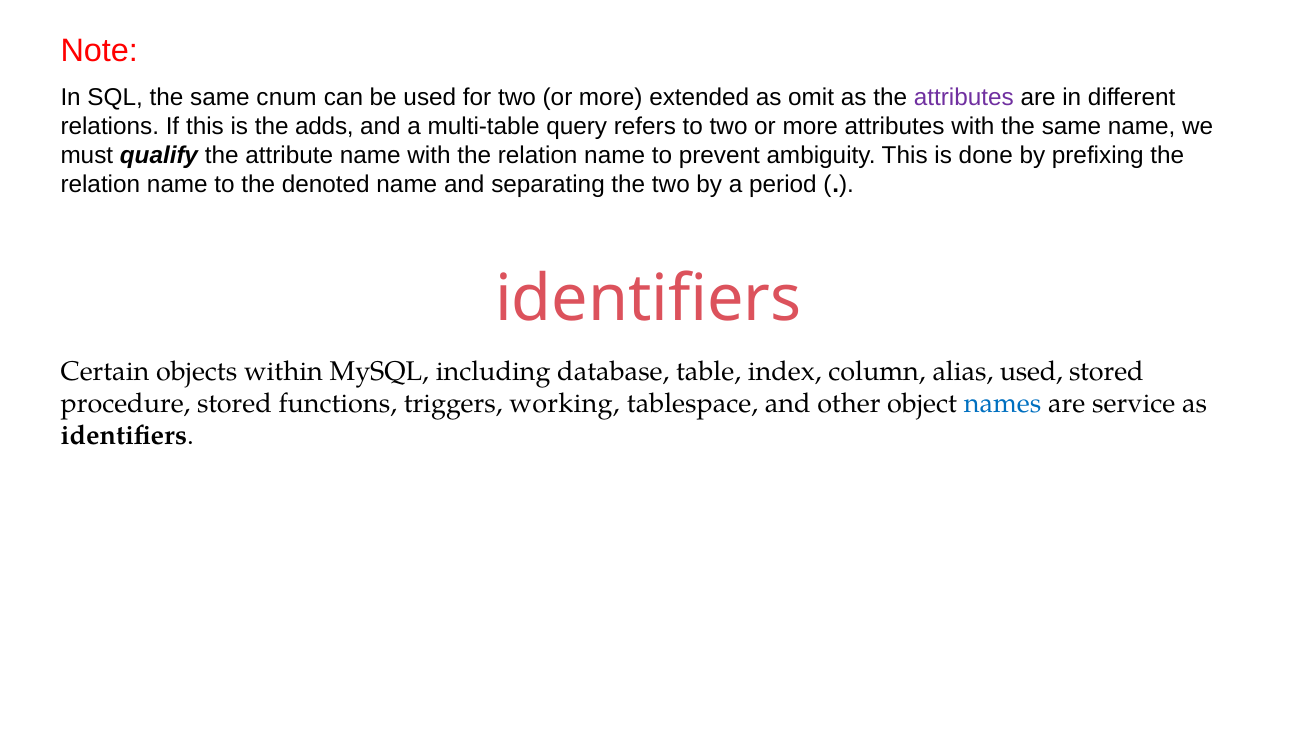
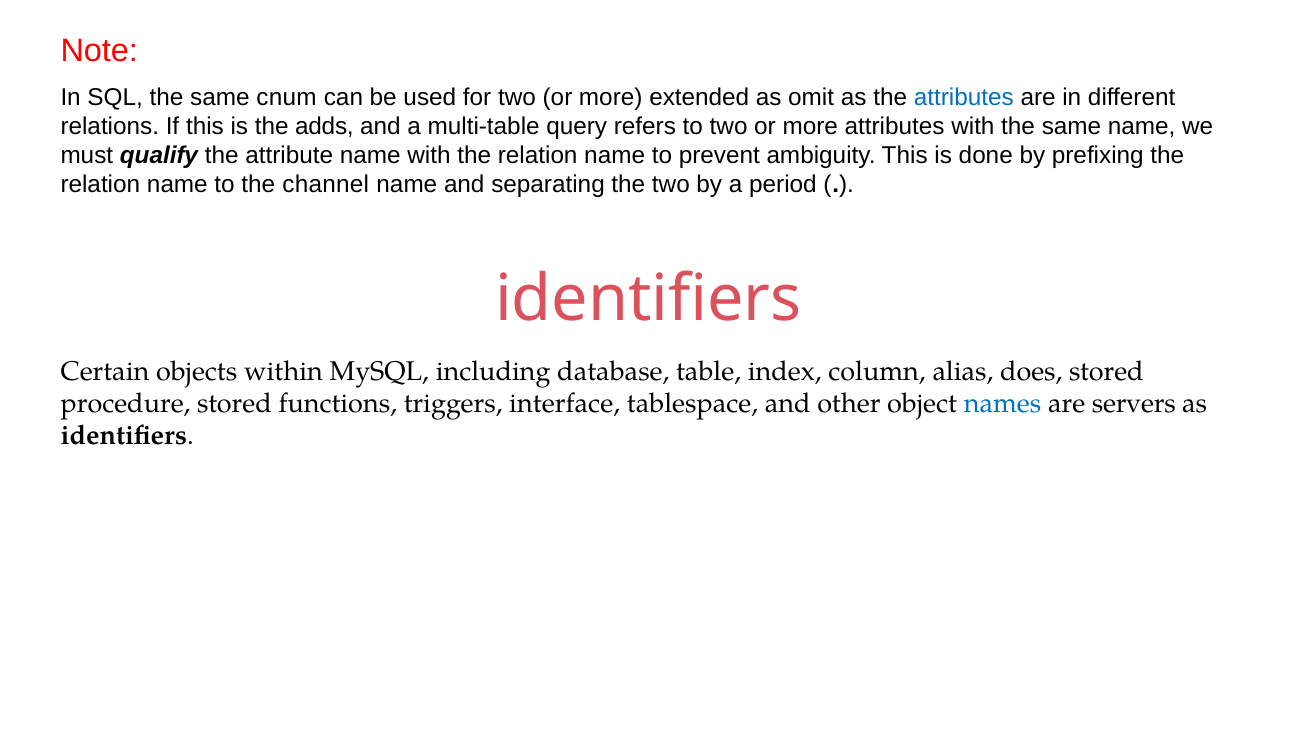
attributes colour: purple -> blue (964, 97)
denoted: denoted -> channel (326, 185)
alias used: used -> does (1031, 371)
working: working -> interface (565, 404)
service: service -> servers (1134, 404)
